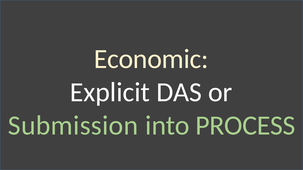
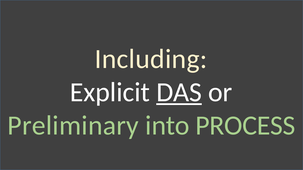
Economic: Economic -> Including (151, 59)
DAS underline: none -> present (179, 92)
Submission: Submission -> Preliminary (73, 126)
